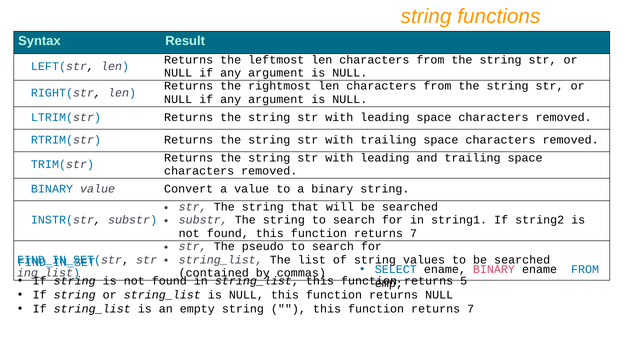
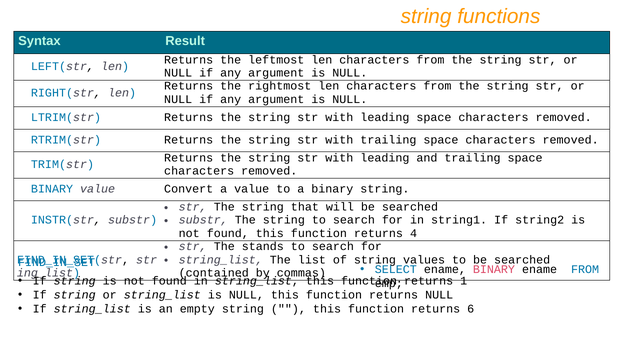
7: 7 -> 4 (414, 234)
pseudo: pseudo -> stands (263, 247)
5: 5 -> 1 (464, 281)
7: 7 -> 6 (471, 309)
